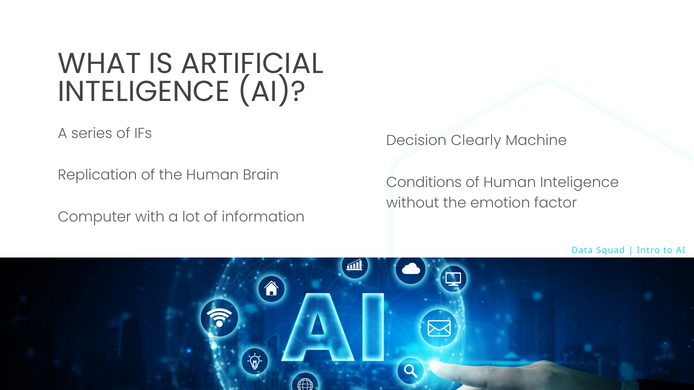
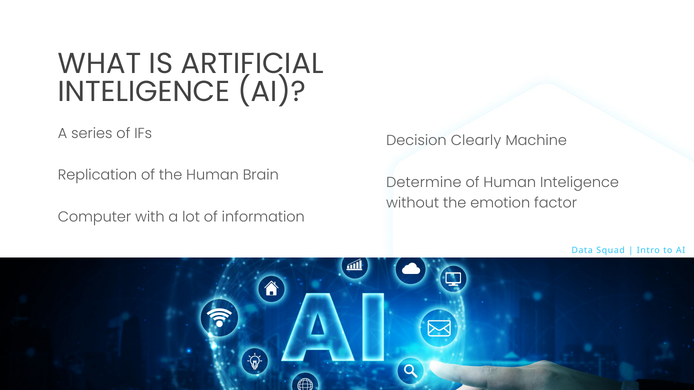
Conditions: Conditions -> Determine (424, 182)
